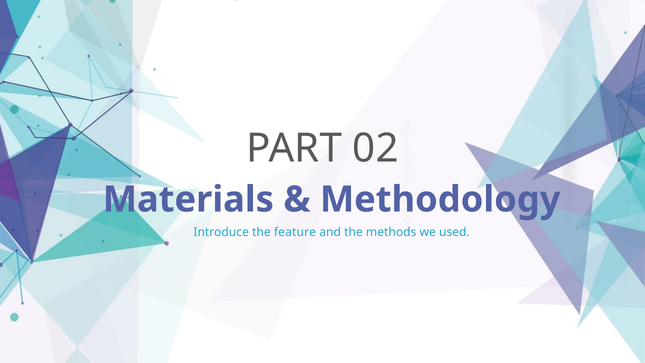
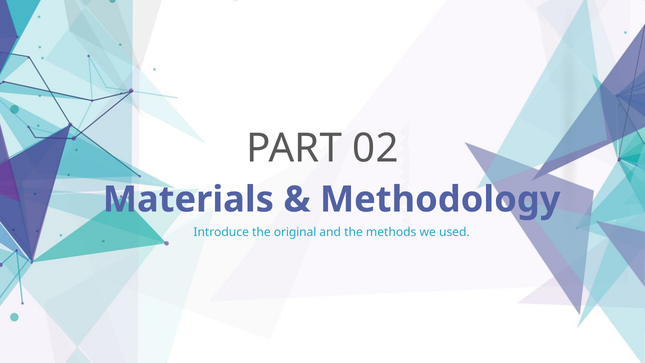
feature: feature -> original (295, 232)
